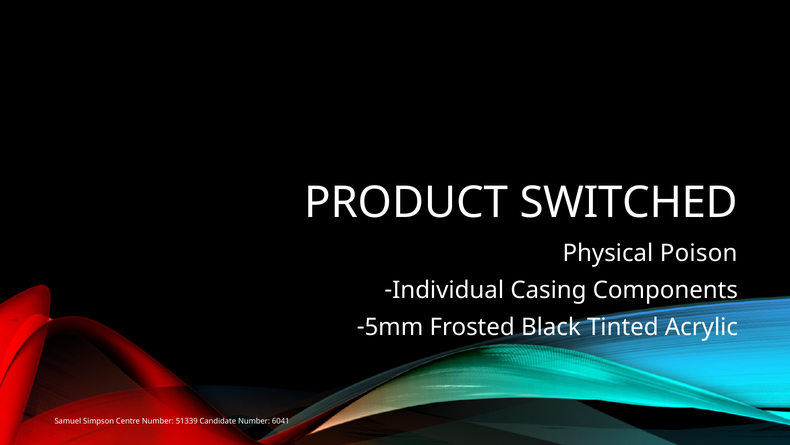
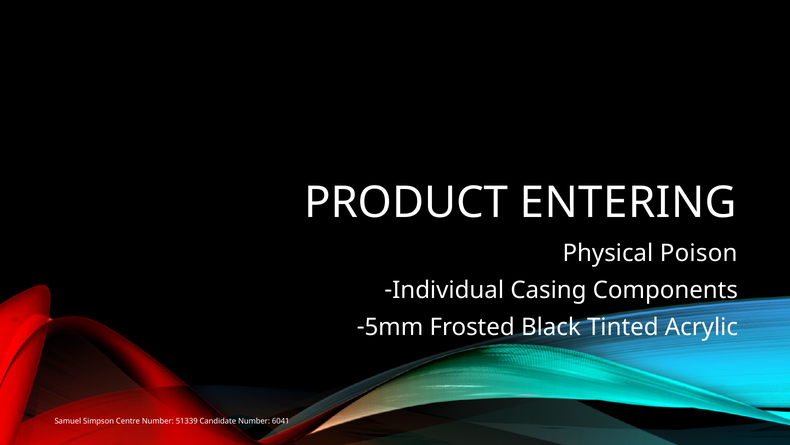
SWITCHED: SWITCHED -> ENTERING (628, 202)
